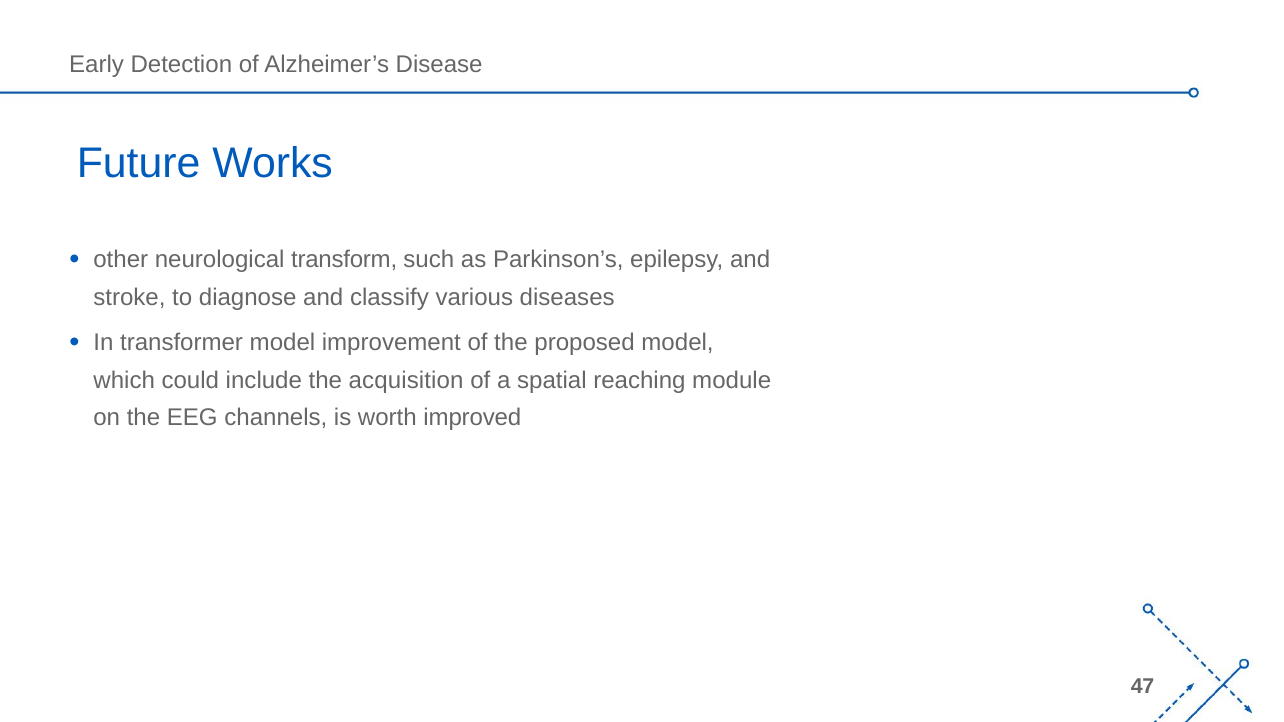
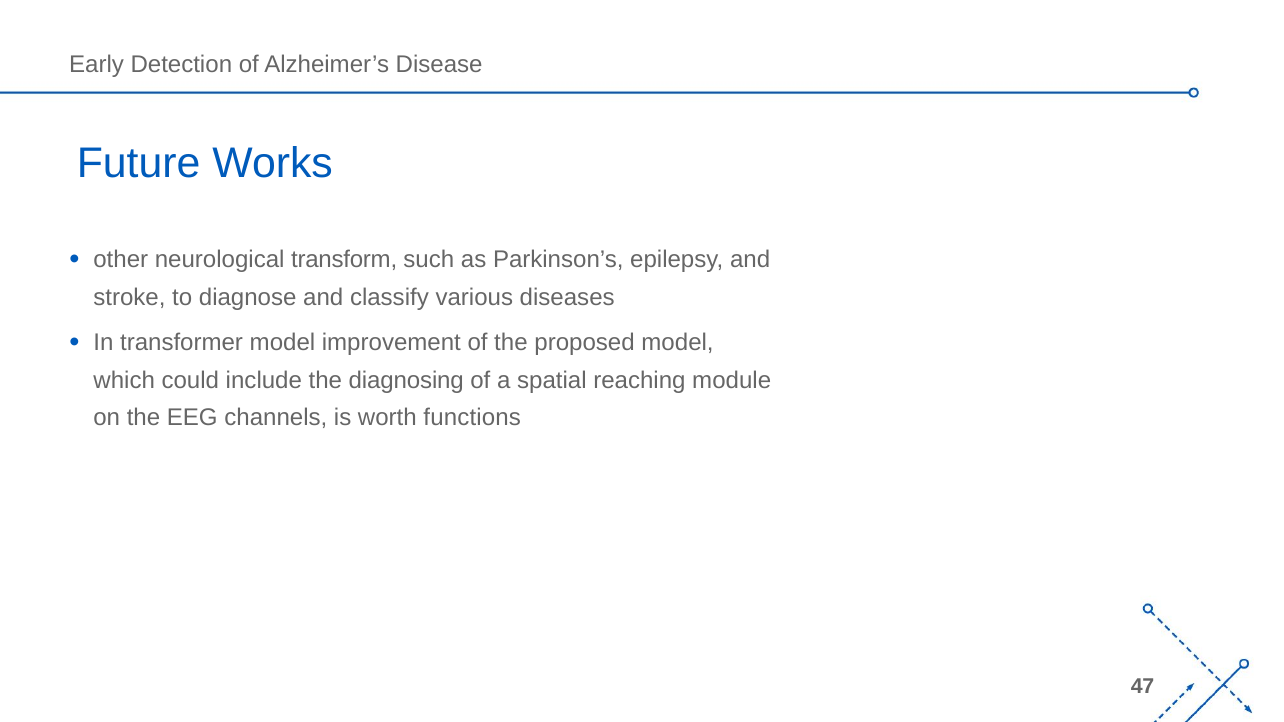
acquisition: acquisition -> diagnosing (406, 380)
improved: improved -> functions (472, 418)
